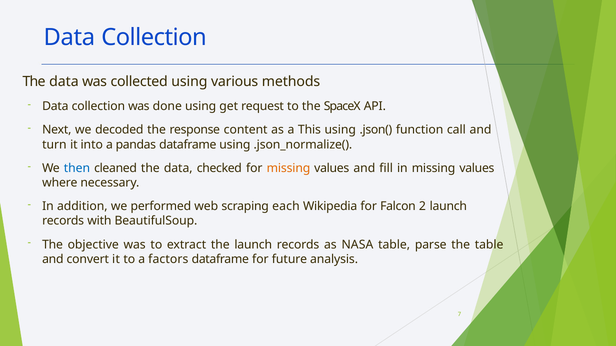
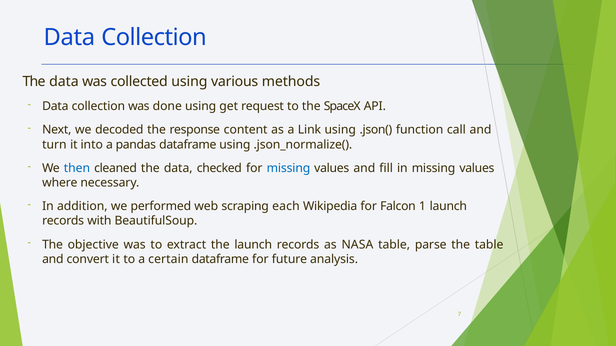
This: This -> Link (309, 130)
missing colour: orange -> blue (288, 168)
2: 2 -> 1 (422, 207)
factors: factors -> certain (168, 259)
